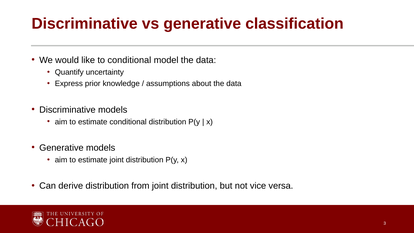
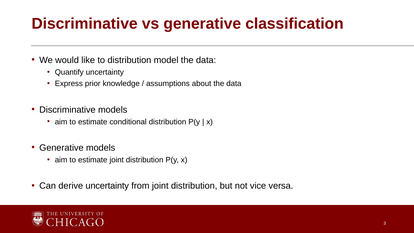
to conditional: conditional -> distribution (129, 60)
derive distribution: distribution -> uncertainty (107, 186)
